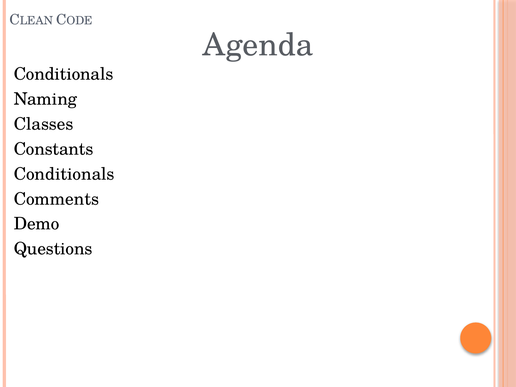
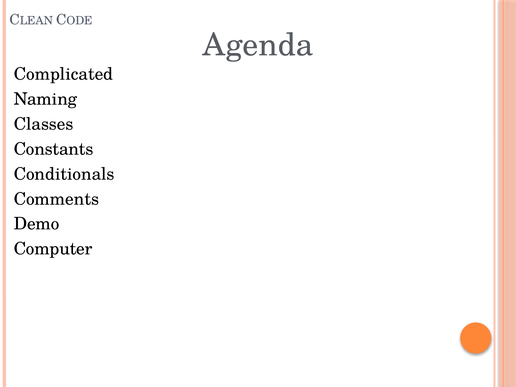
Conditionals: Conditionals -> Complicated (63, 74)
Questions: Questions -> Computer (53, 249)
